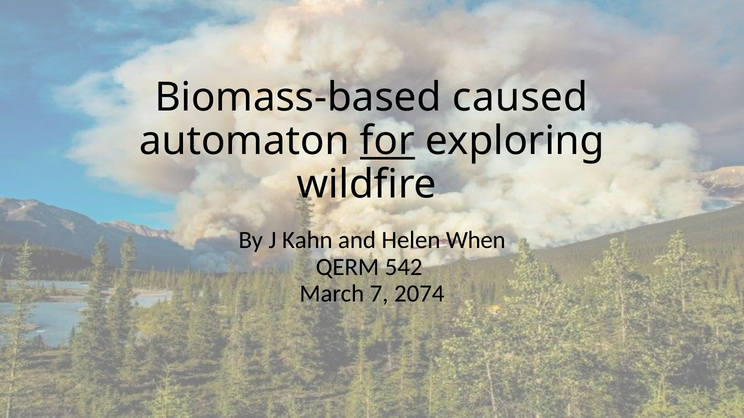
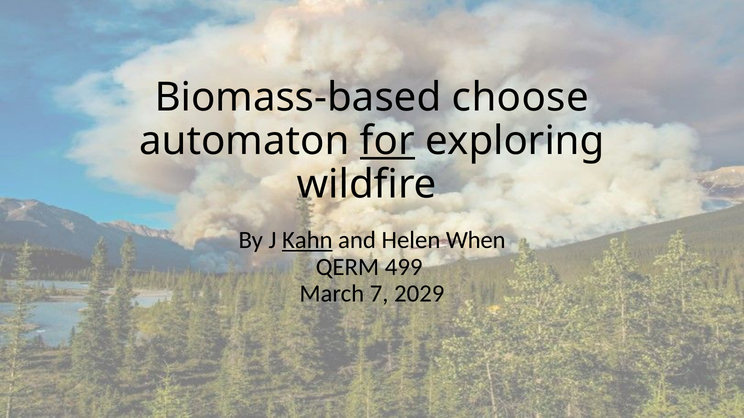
caused: caused -> choose (520, 98)
Kahn underline: none -> present (307, 240)
542: 542 -> 499 (404, 267)
2074: 2074 -> 2029 (419, 294)
